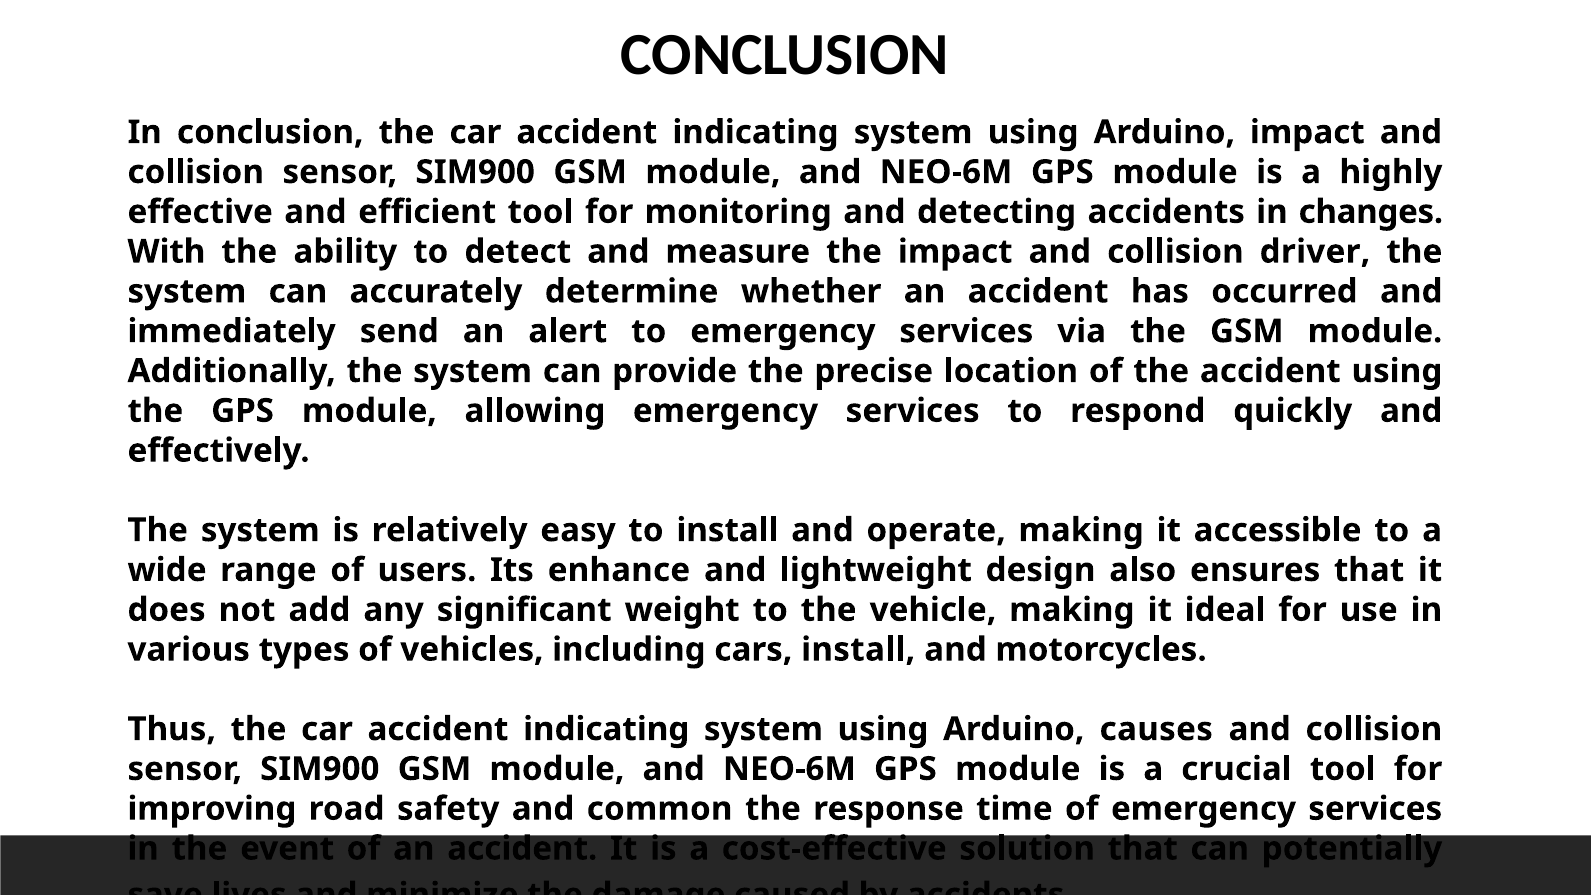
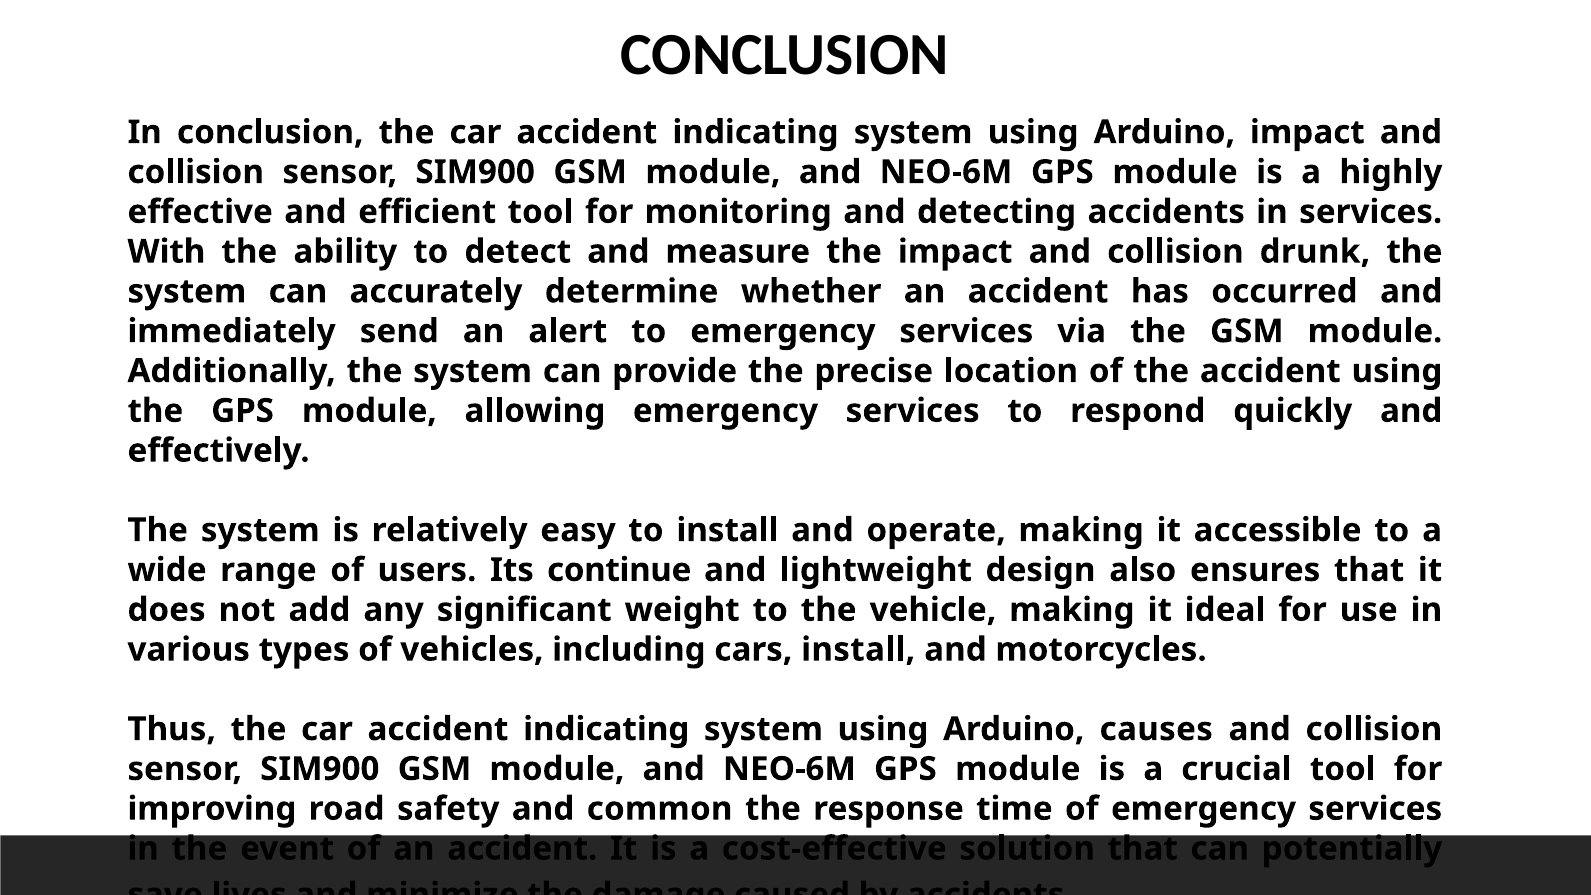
in changes: changes -> services (1371, 212)
driver: driver -> drunk (1315, 252)
enhance: enhance -> continue (619, 570)
